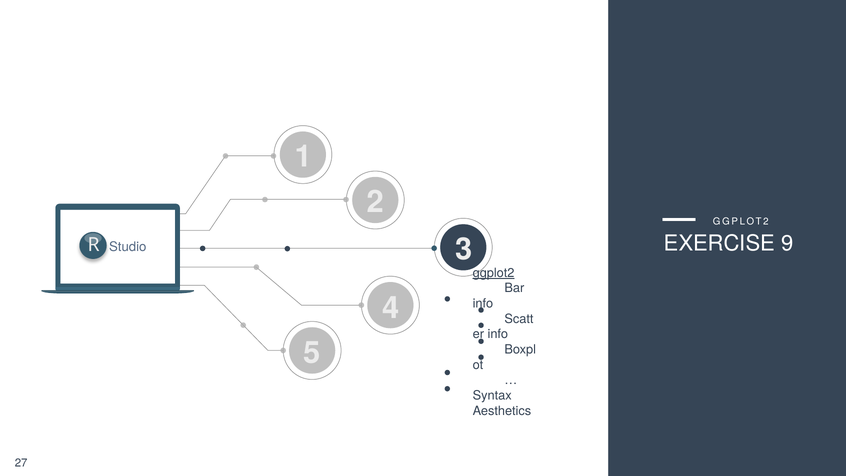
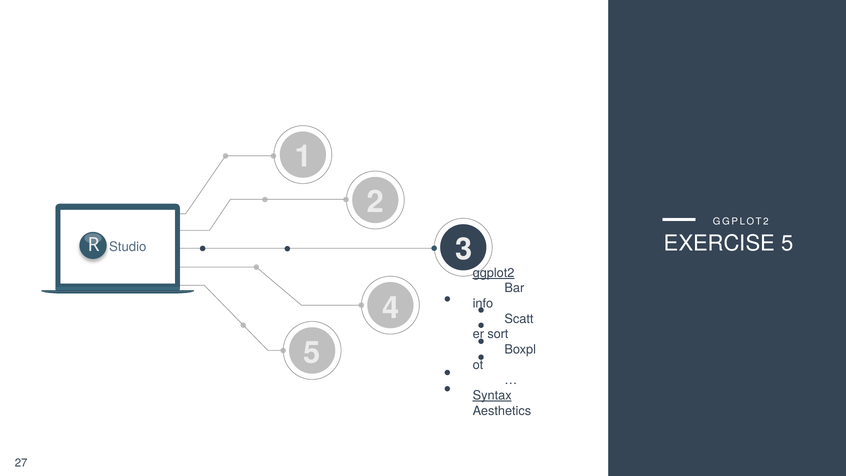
EXERCISE 9: 9 -> 5 (787, 244)
info: info -> sort (498, 334)
Syntax underline: none -> present (492, 396)
